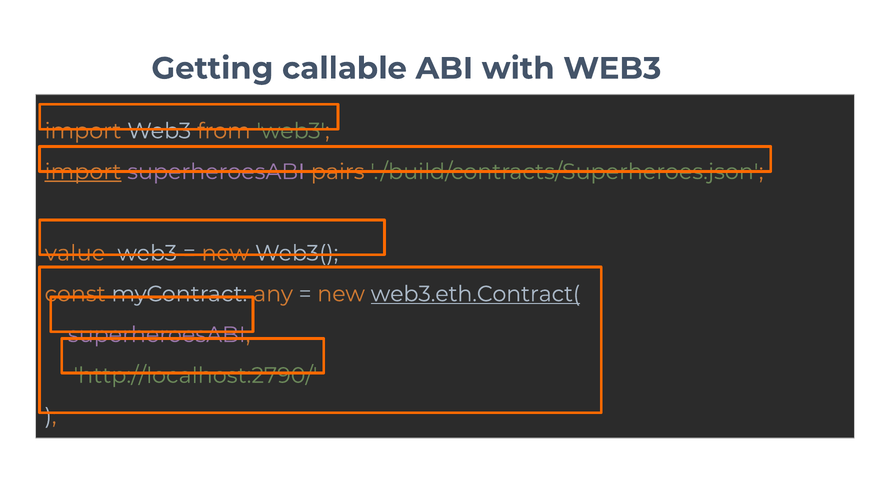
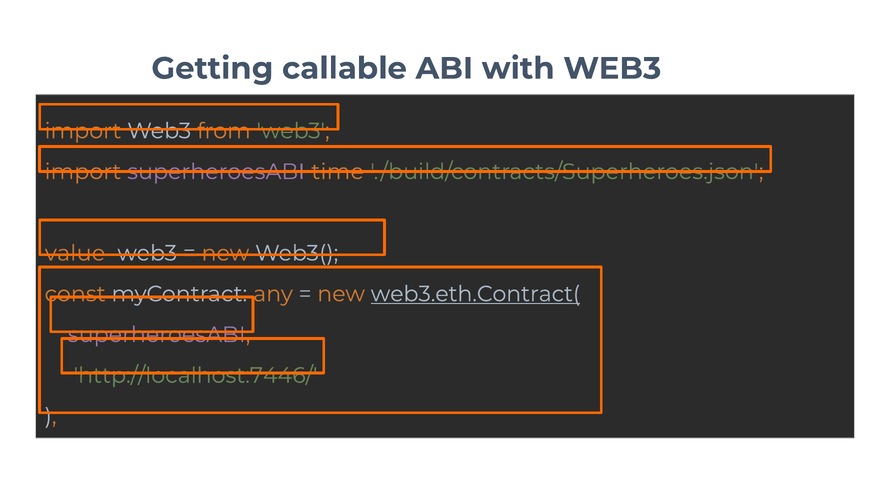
import underline: present -> none (83, 172)
pairs: pairs -> time (338, 172)
http://localhost:2790/: http://localhost:2790/ -> http://localhost:7446/ (196, 375)
